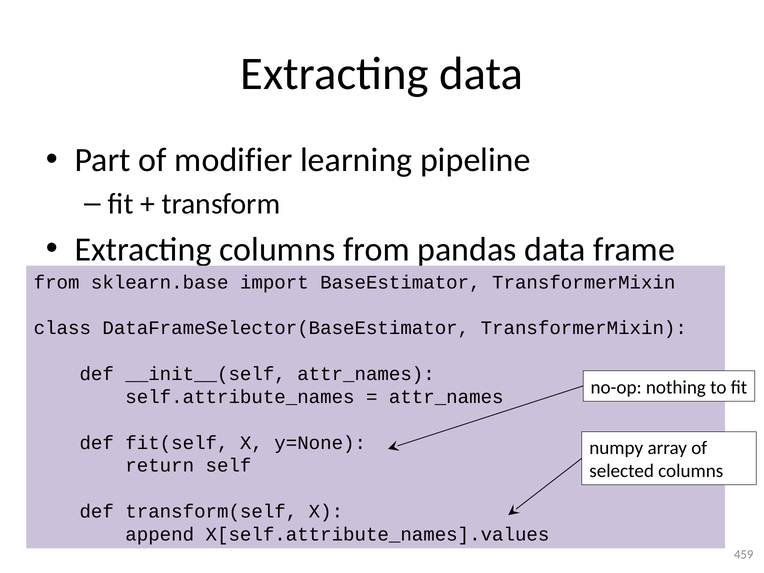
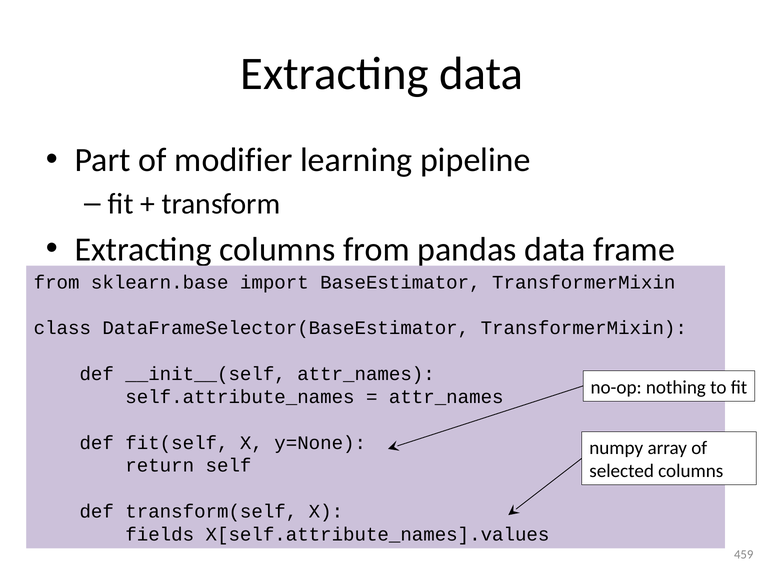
append: append -> fields (160, 534)
